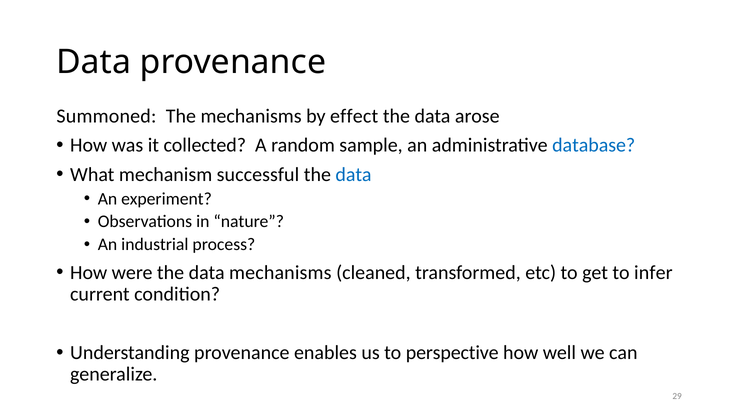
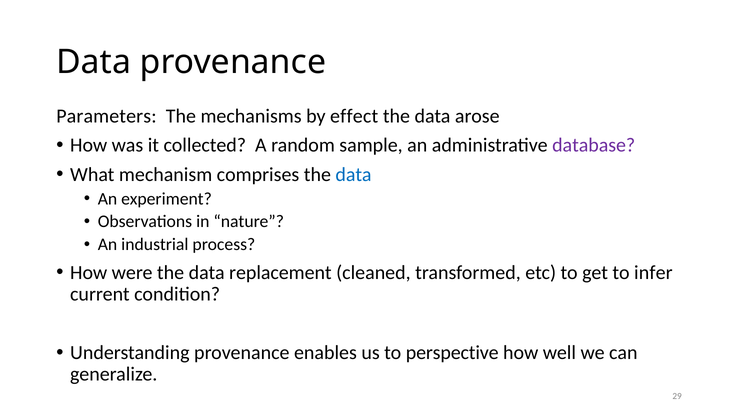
Summoned: Summoned -> Parameters (106, 116)
database colour: blue -> purple (594, 145)
successful: successful -> comprises (258, 175)
data mechanisms: mechanisms -> replacement (280, 273)
